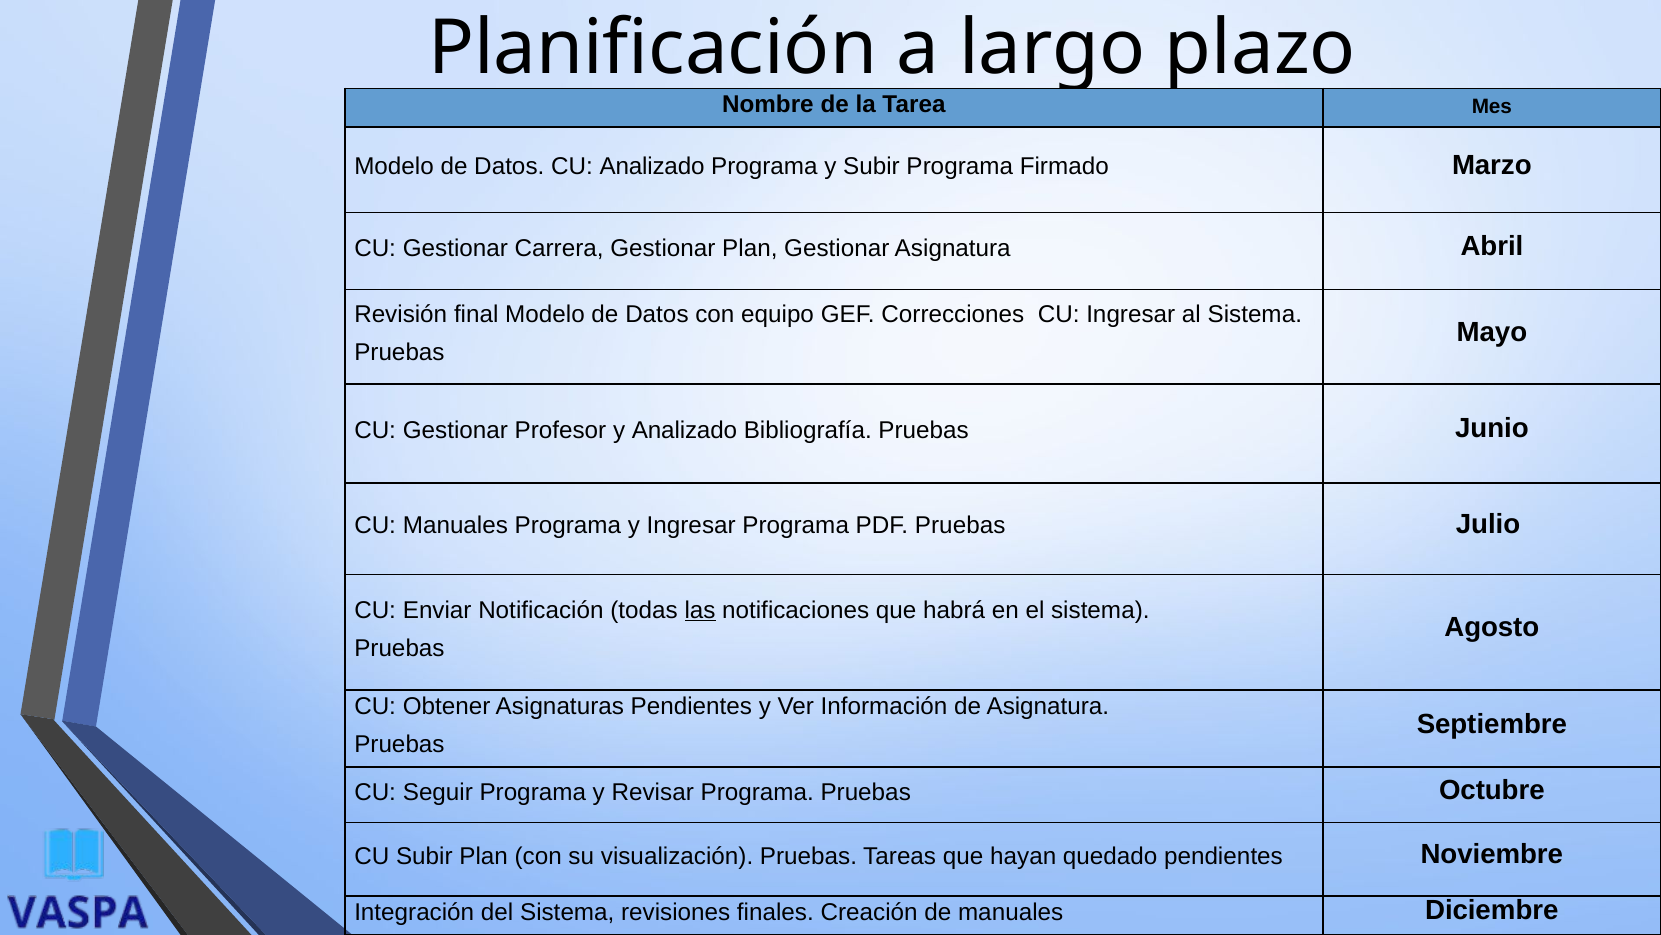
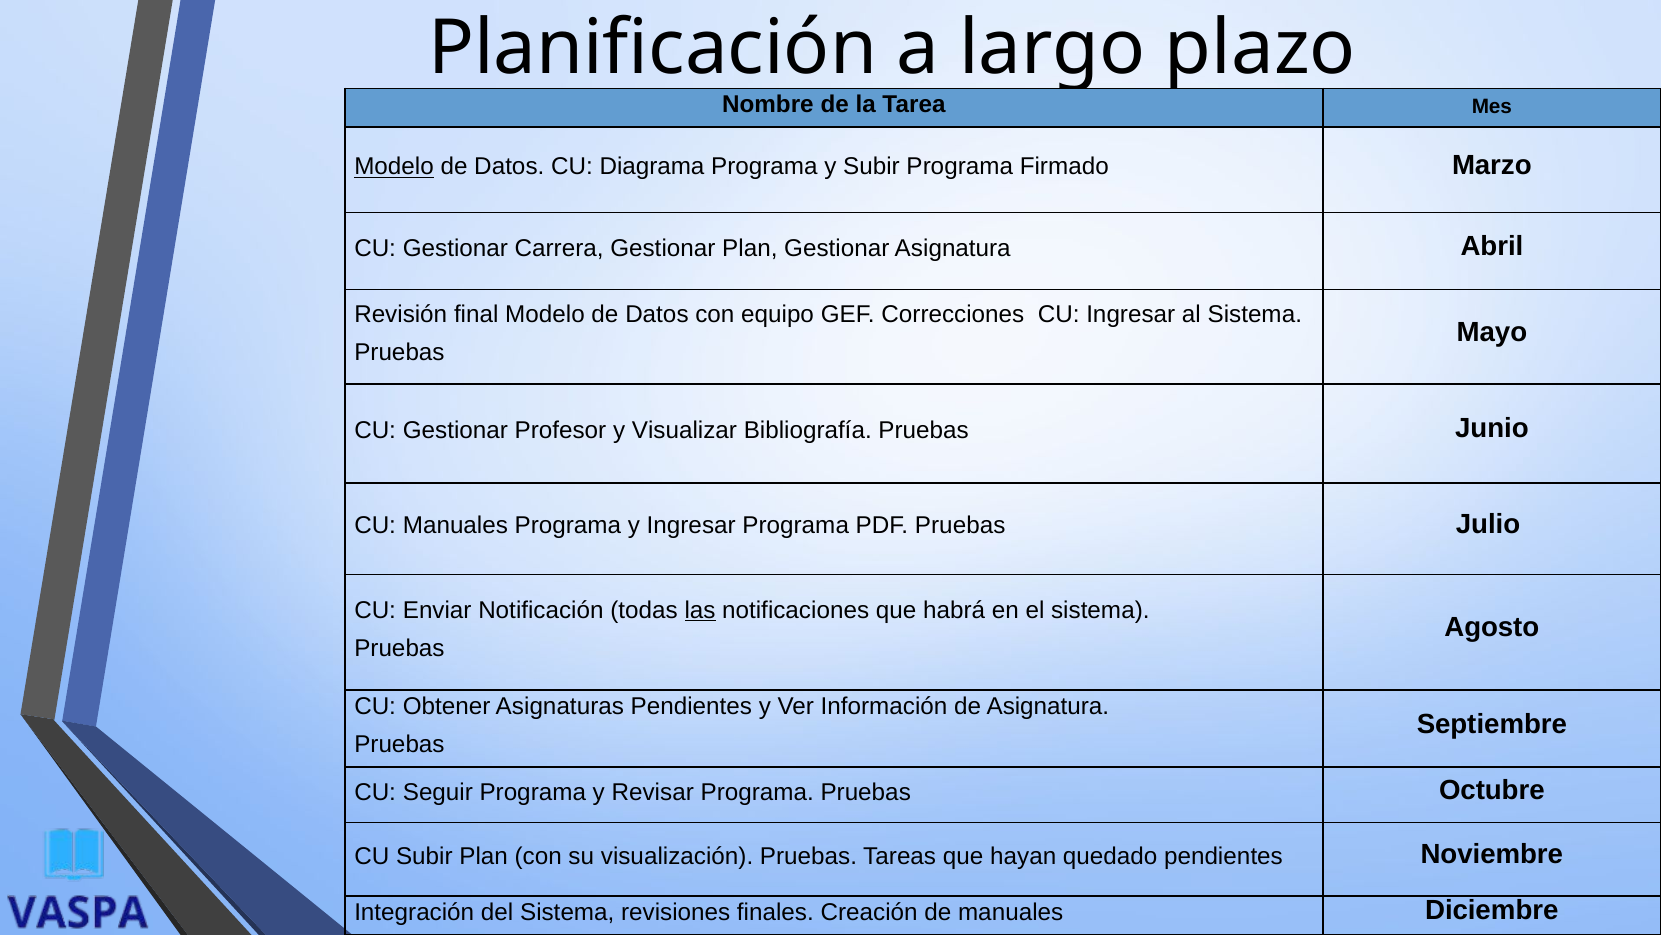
Modelo underline: none -> present (394, 167)
CU Analizado: Analizado -> Diagrama (652, 167)
y Analizado: Analizado -> Visualizar (684, 430)
